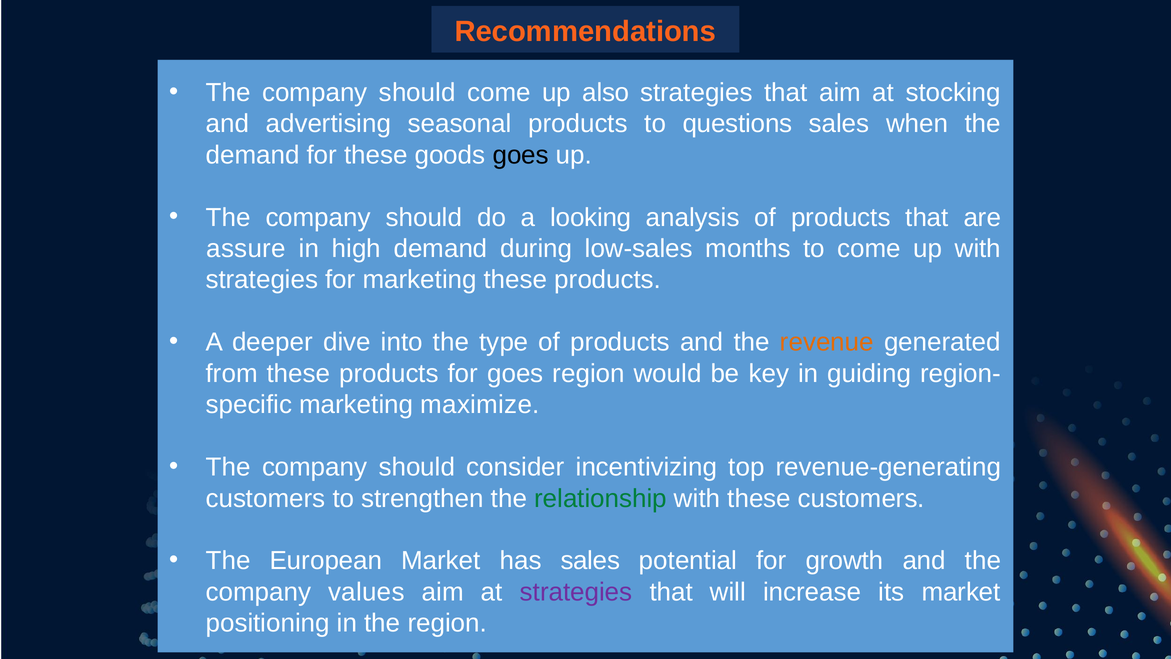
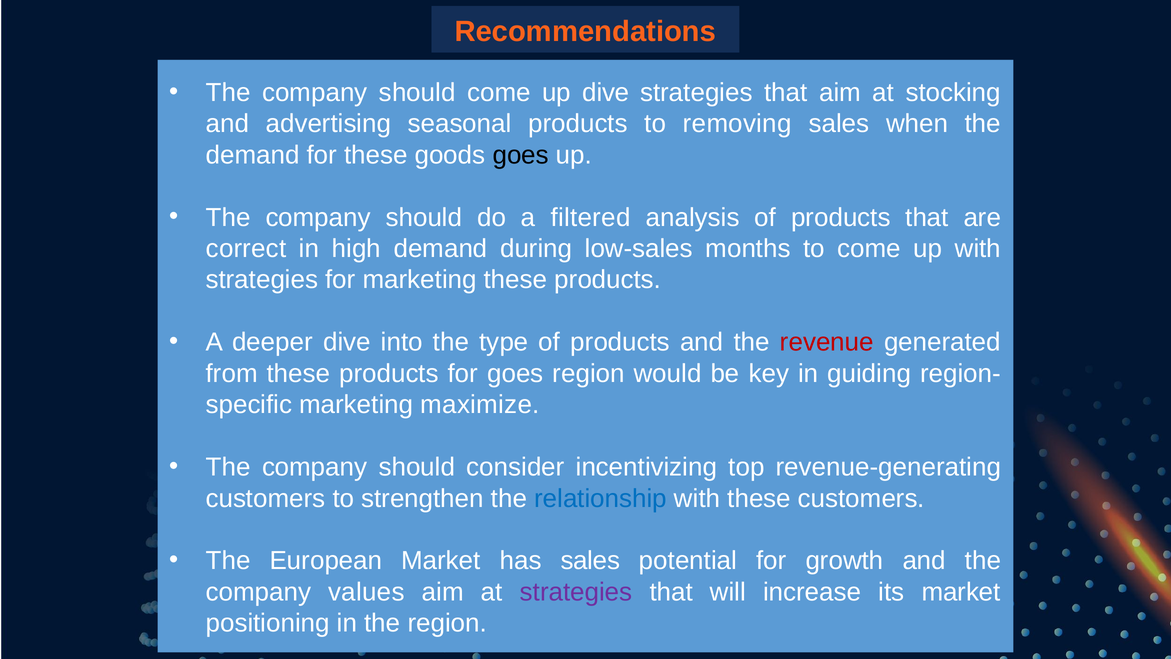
up also: also -> dive (606, 92)
questions: questions -> removing (737, 124)
looking: looking -> filtered (591, 217)
assure: assure -> correct (246, 249)
revenue colour: orange -> red (827, 342)
relationship colour: green -> blue (601, 498)
